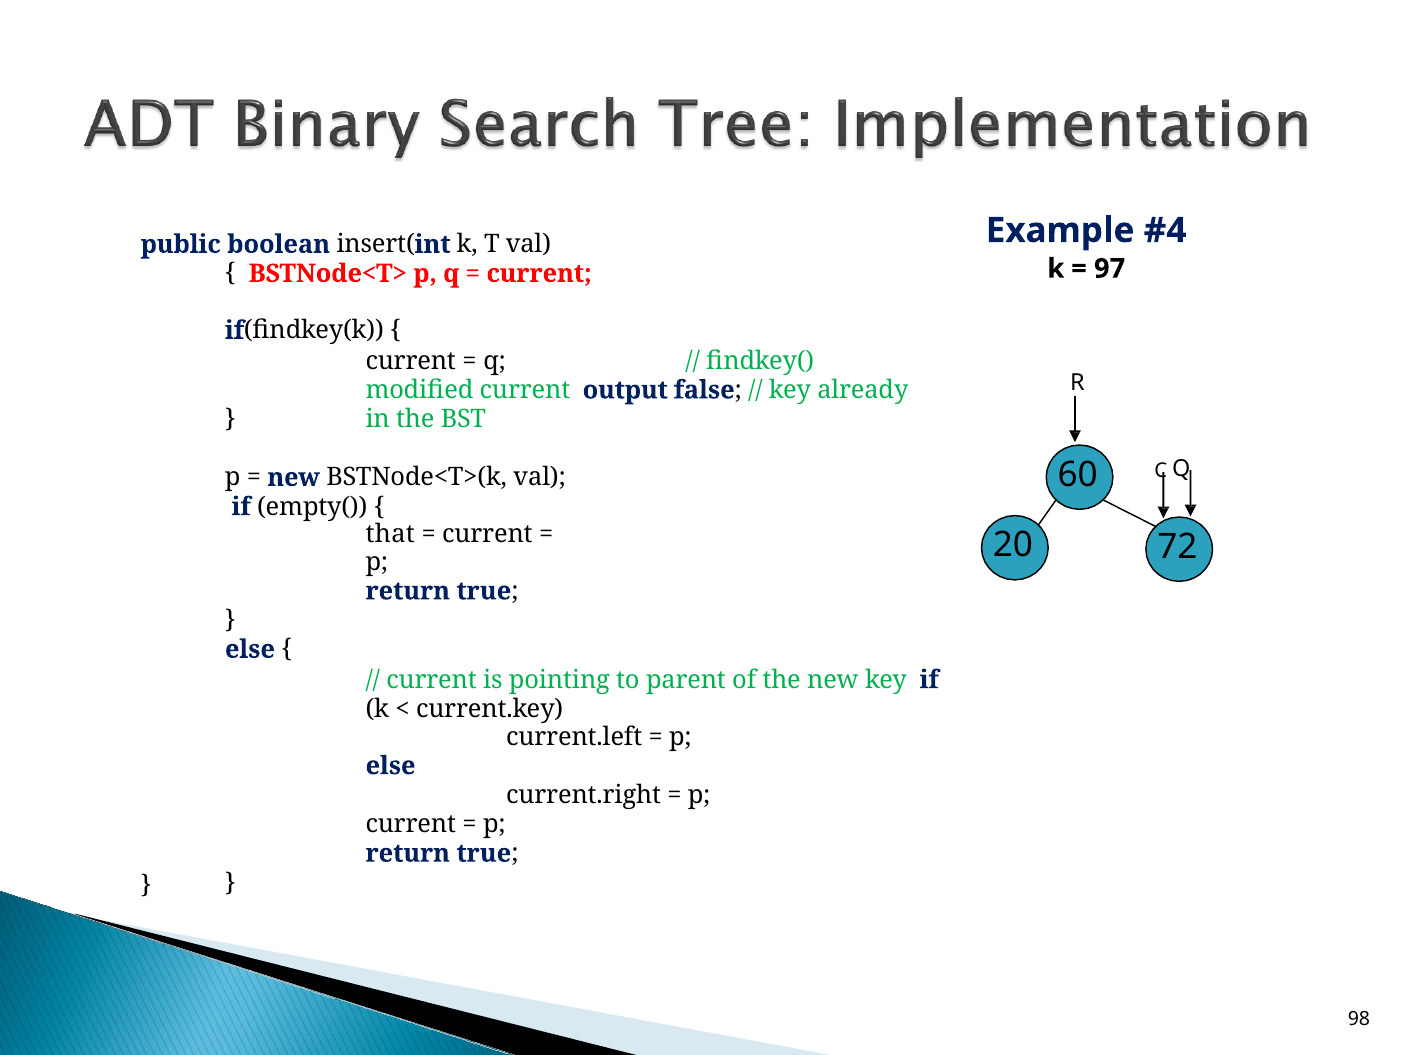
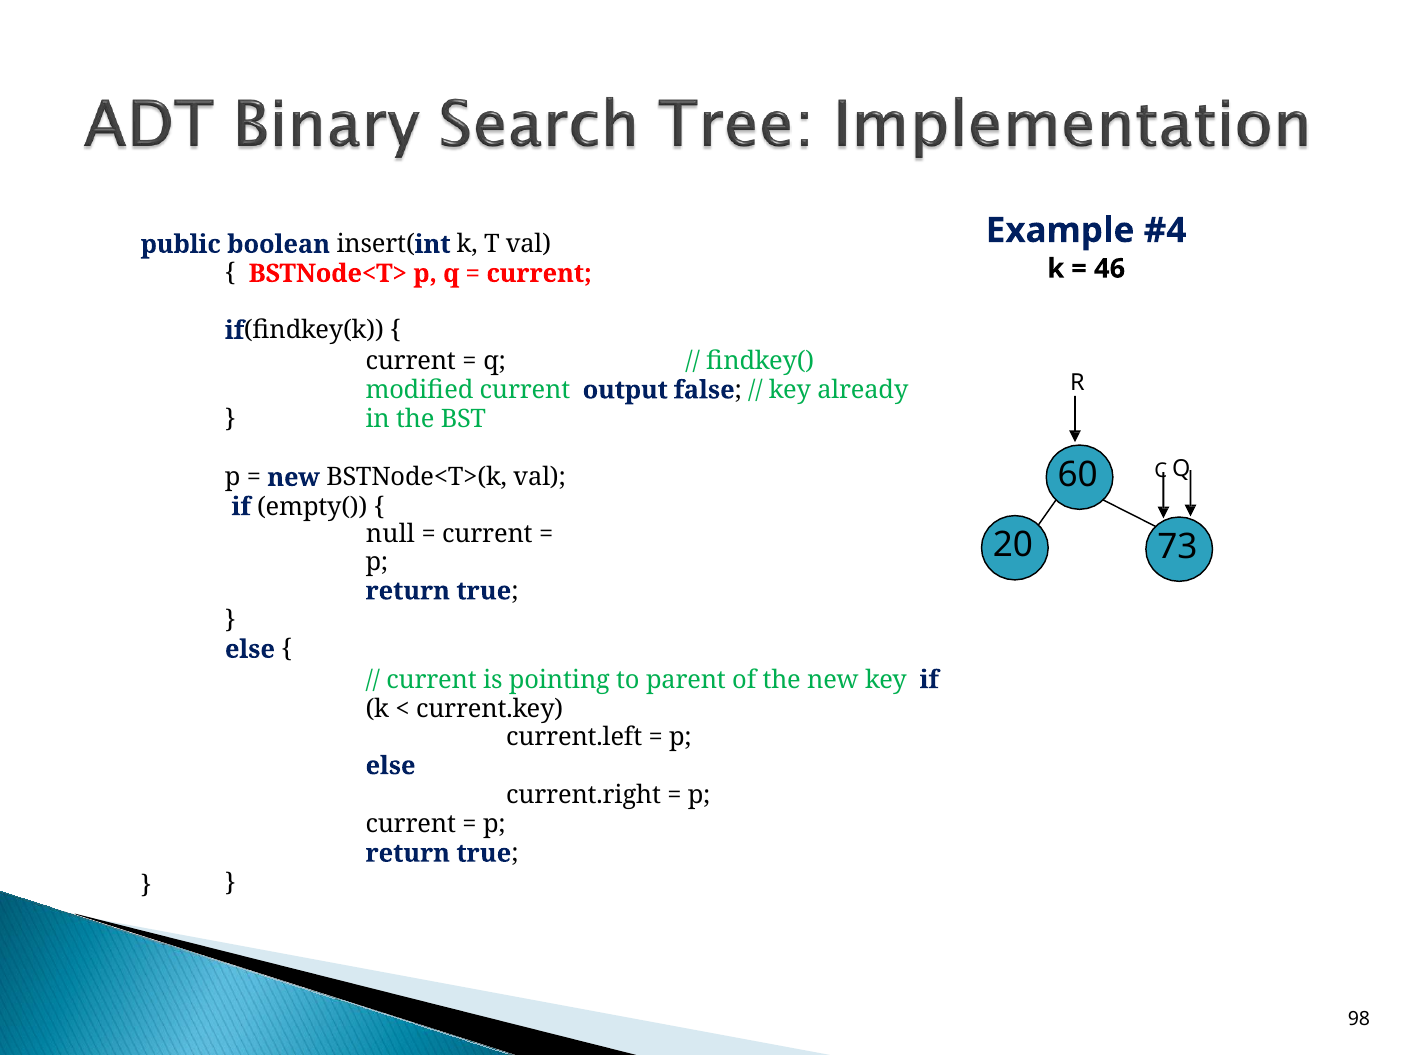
97: 97 -> 46 (1110, 269)
that: that -> null (390, 534)
72: 72 -> 73 (1177, 546)
